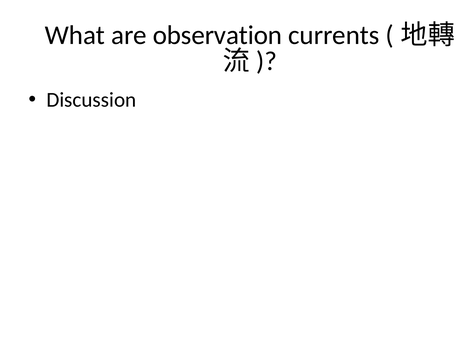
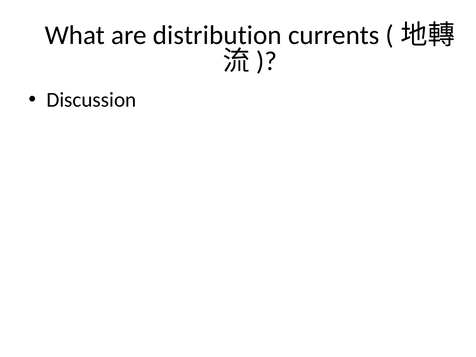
observation: observation -> distribution (217, 35)
